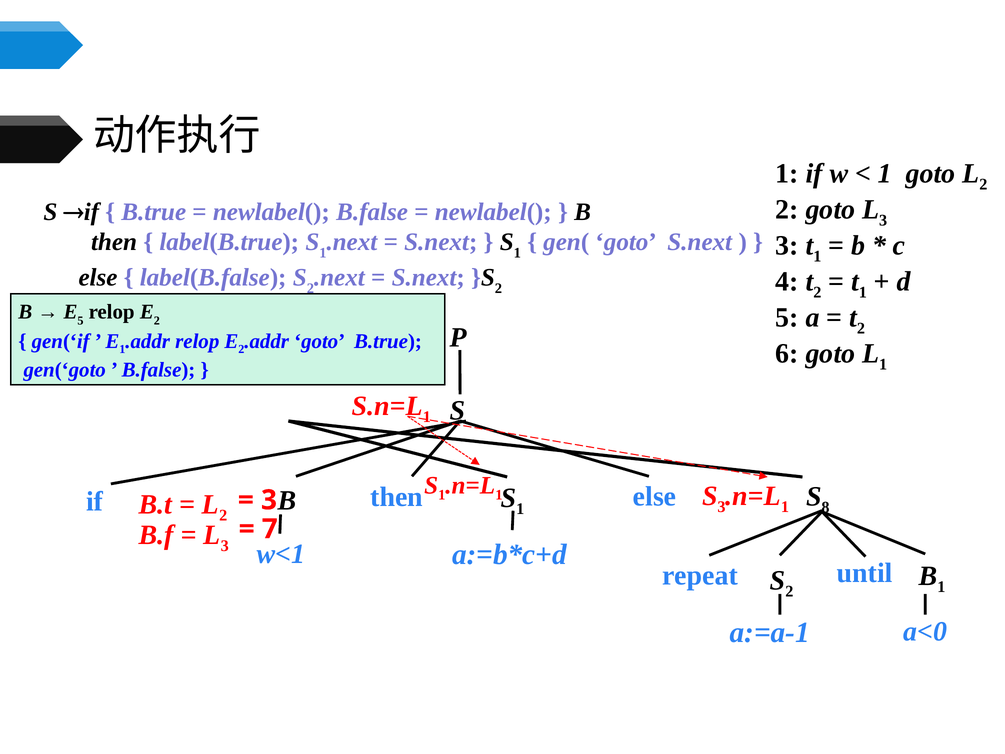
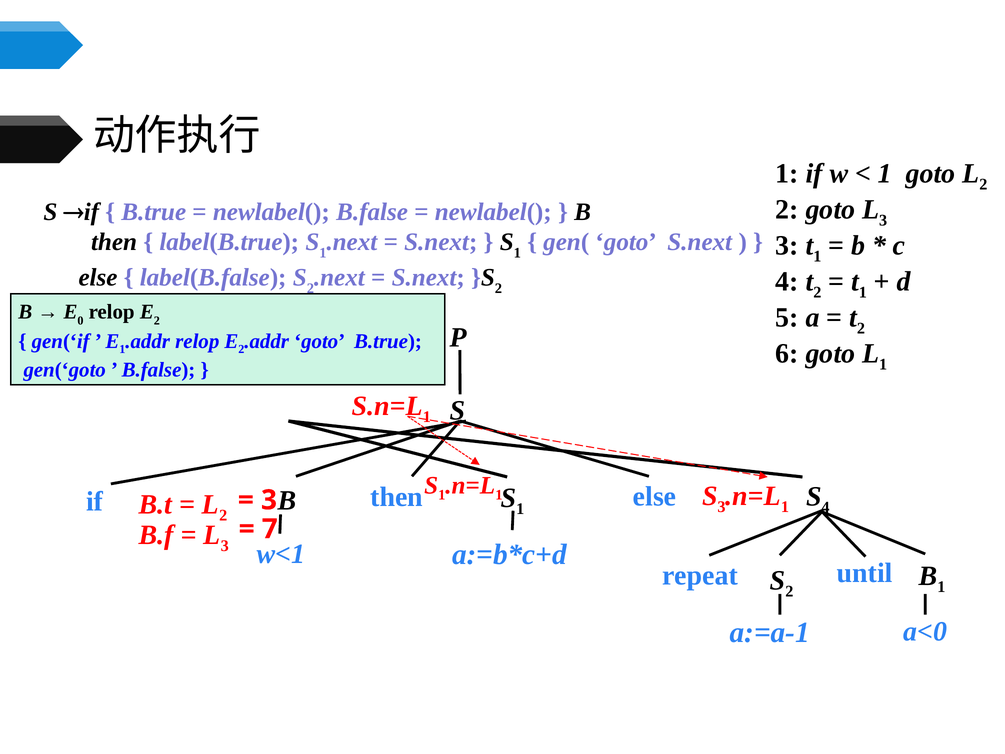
5: 5 -> 0 (80, 321)
S 8: 8 -> 4 (825, 507)
